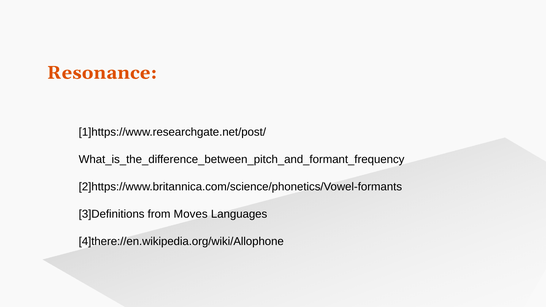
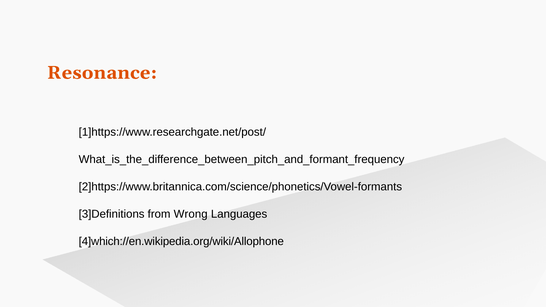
Moves: Moves -> Wrong (191, 214)
4]there://en.wikipedia.org/wiki/Allophone: 4]there://en.wikipedia.org/wiki/Allophone -> 4]which://en.wikipedia.org/wiki/Allophone (181, 242)
